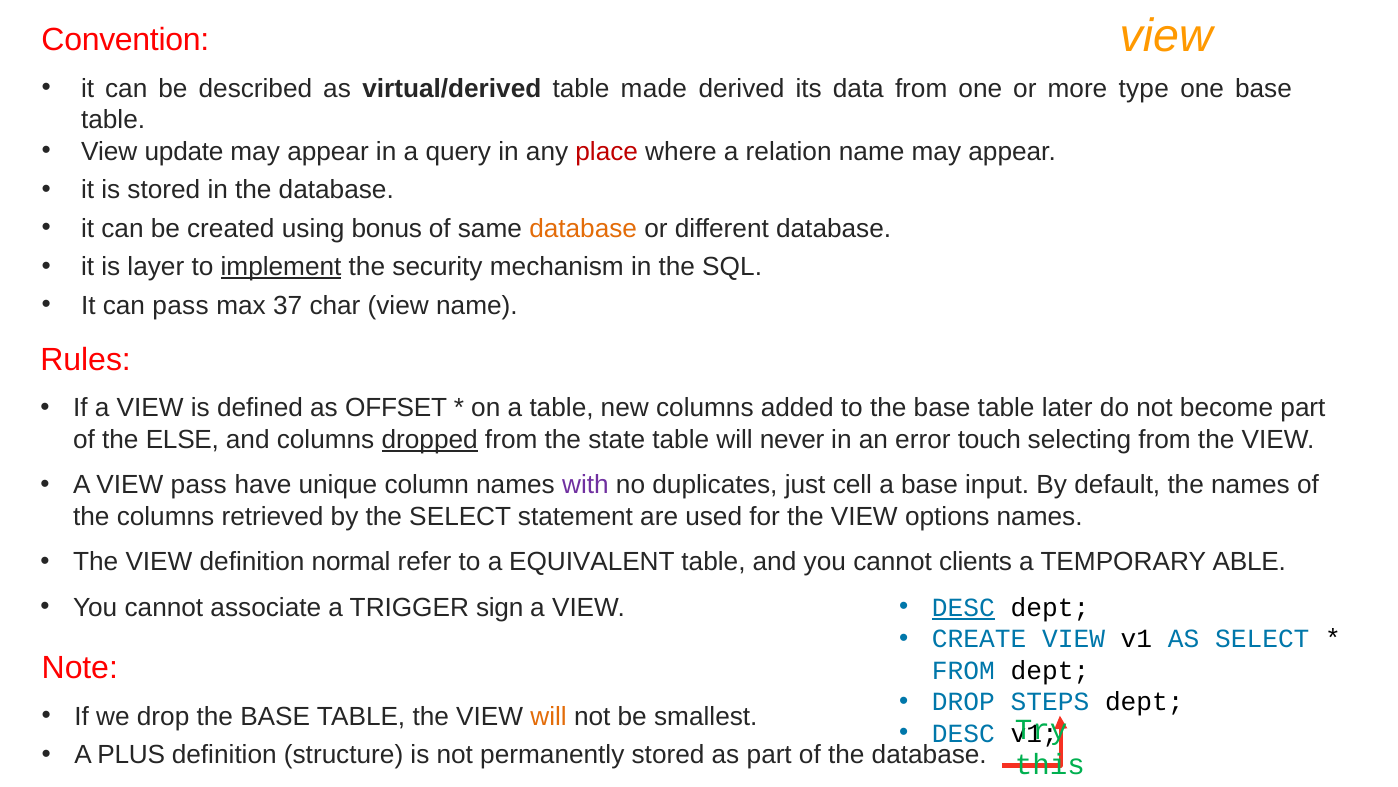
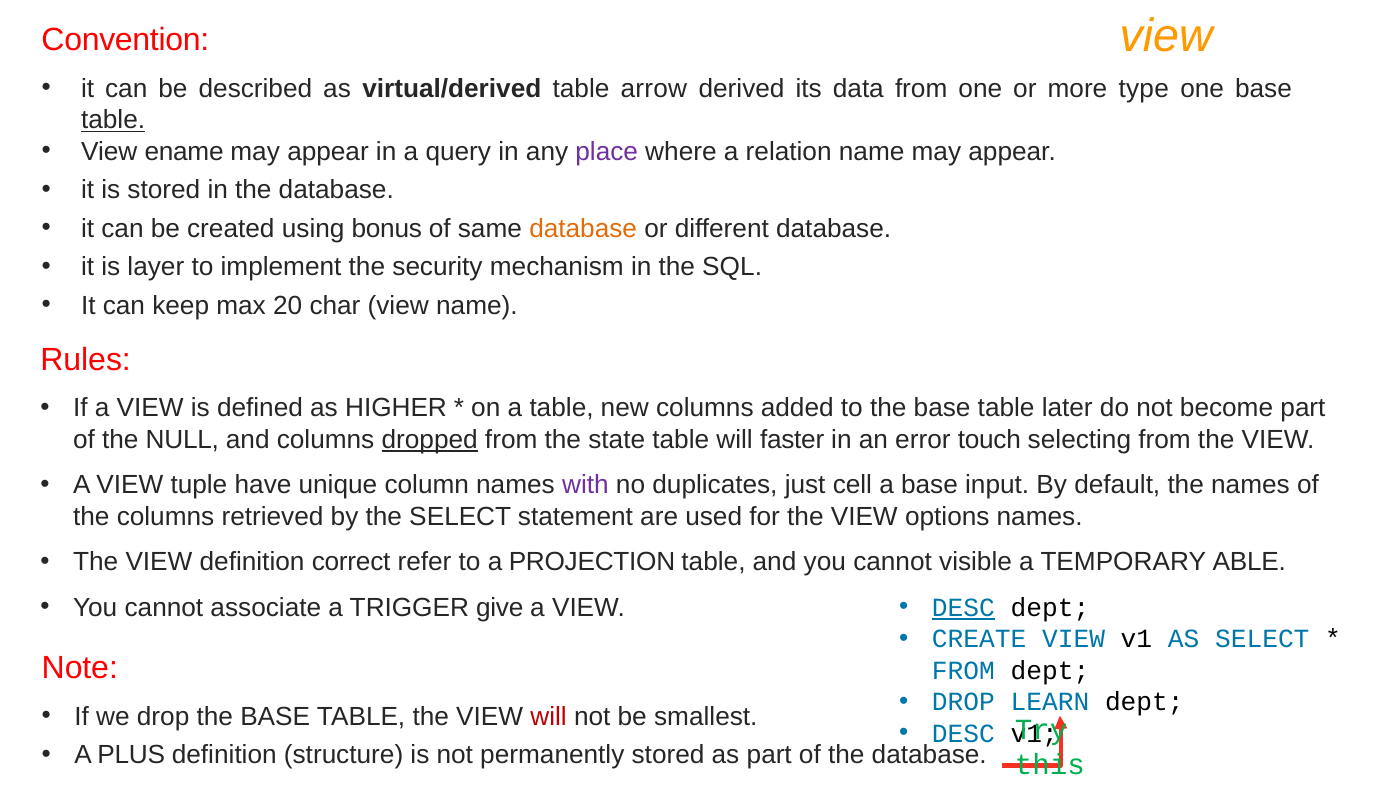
made: made -> arrow (654, 88)
table underline: none -> present (113, 120)
update: update -> ename (184, 151)
place colour: red -> purple (607, 151)
implement underline: present -> none (281, 267)
can pass: pass -> keep (181, 305)
37: 37 -> 20 (288, 305)
OFFSET: OFFSET -> HIGHER (396, 408)
ELSE: ELSE -> NULL (182, 439)
never: never -> faster (792, 439)
VIEW pass: pass -> tuple (199, 485)
normal: normal -> correct (351, 561)
EQUIVALENT: EQUIVALENT -> PROJECTION (592, 561)
clients: clients -> visible (976, 561)
sign: sign -> give (500, 607)
STEPS: STEPS -> LEARN (1050, 701)
will colour: orange -> red (549, 716)
